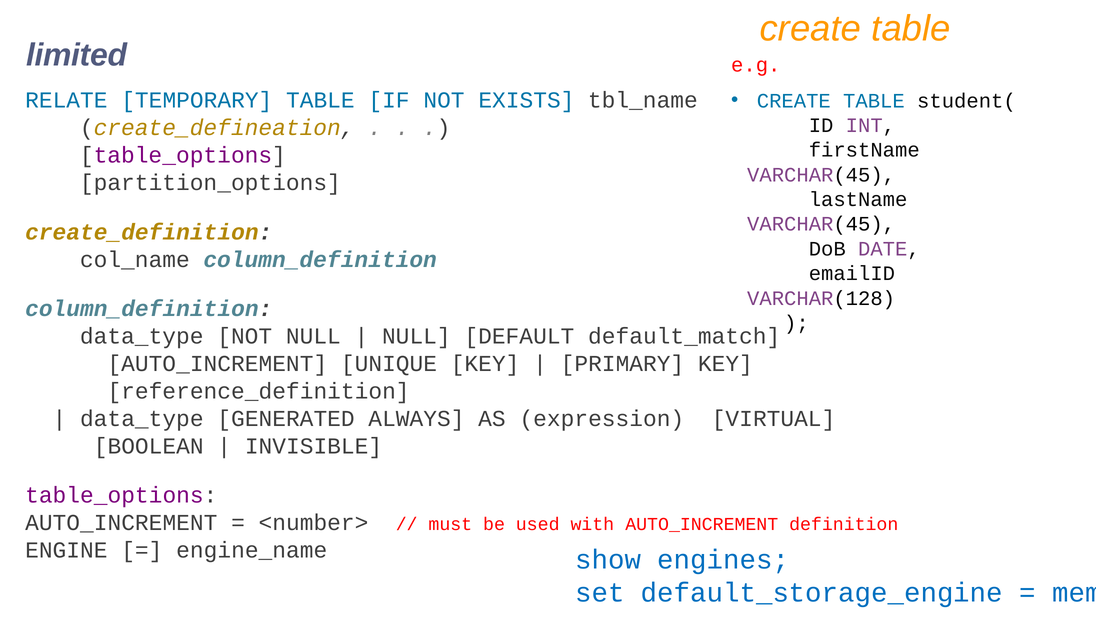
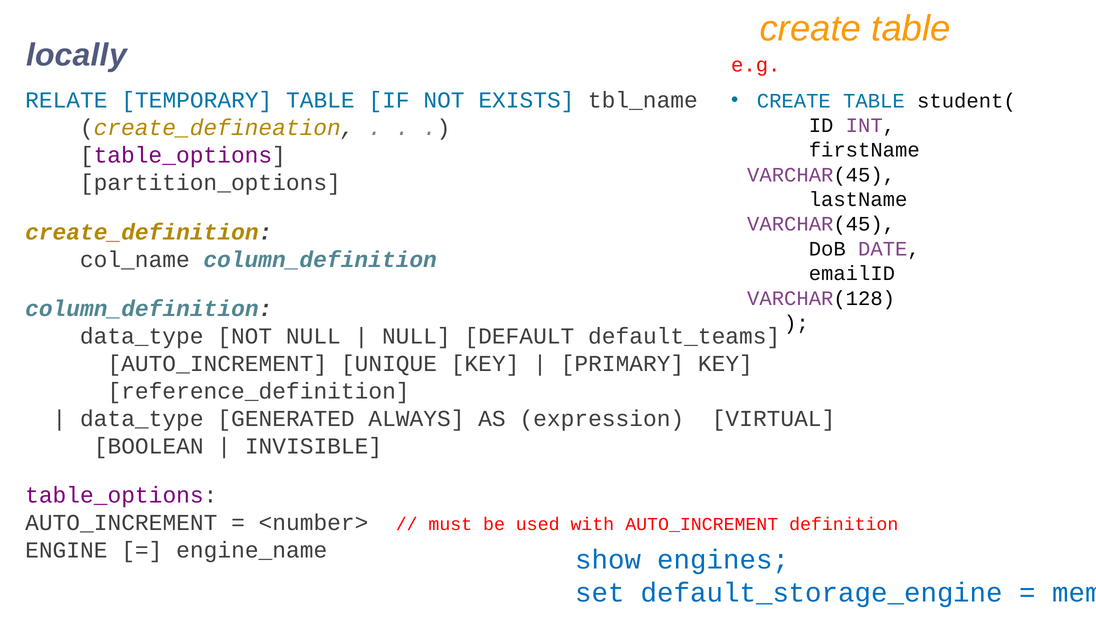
limited: limited -> locally (76, 55)
default_match: default_match -> default_teams (684, 336)
